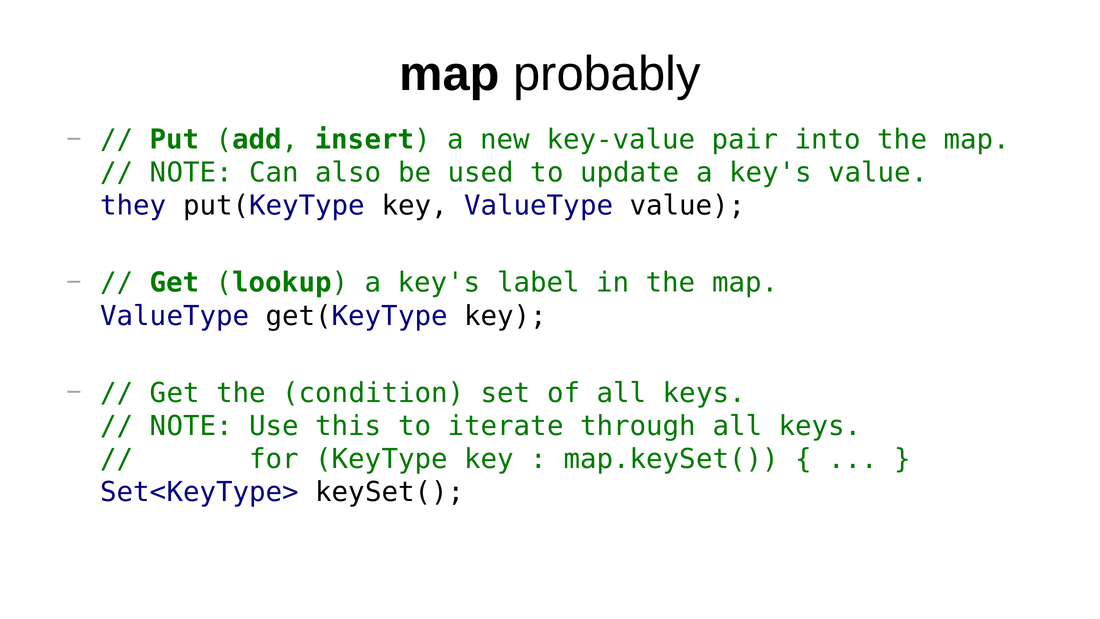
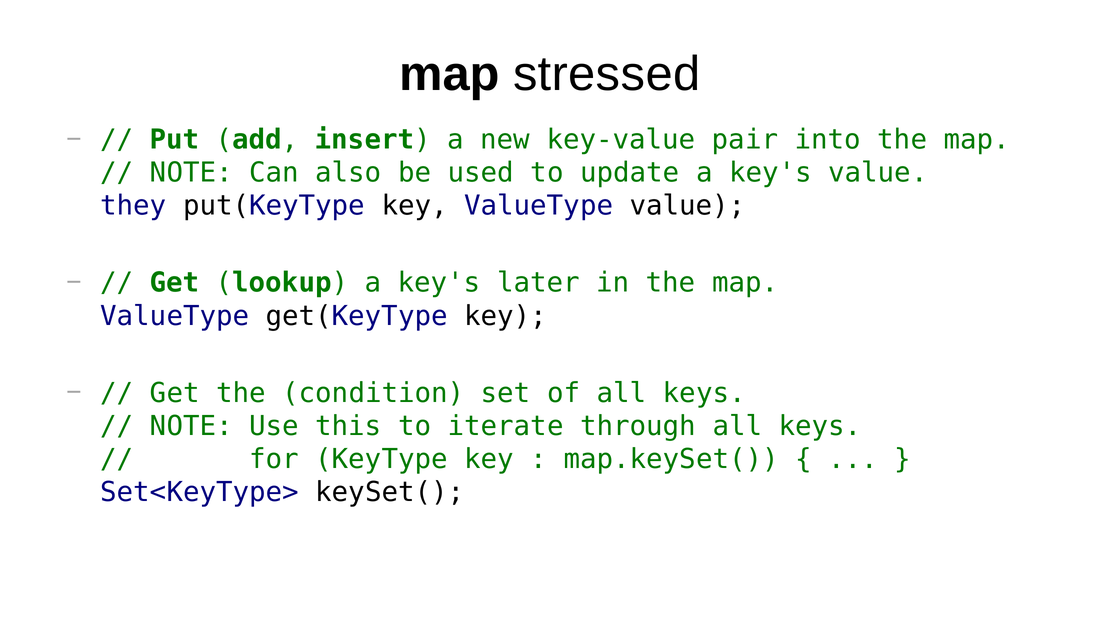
probably: probably -> stressed (607, 74)
label: label -> later (538, 283)
